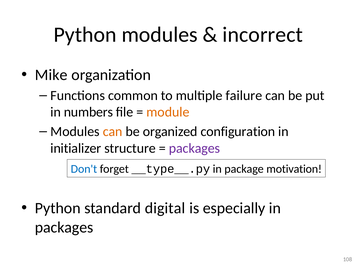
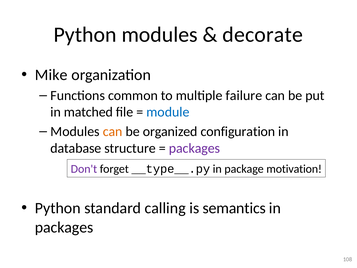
incorrect: incorrect -> decorate (263, 35)
numbers: numbers -> matched (88, 112)
module colour: orange -> blue (168, 112)
initializer: initializer -> database (76, 148)
Don't colour: blue -> purple (84, 169)
digital: digital -> calling (165, 208)
especially: especially -> semantics (234, 208)
